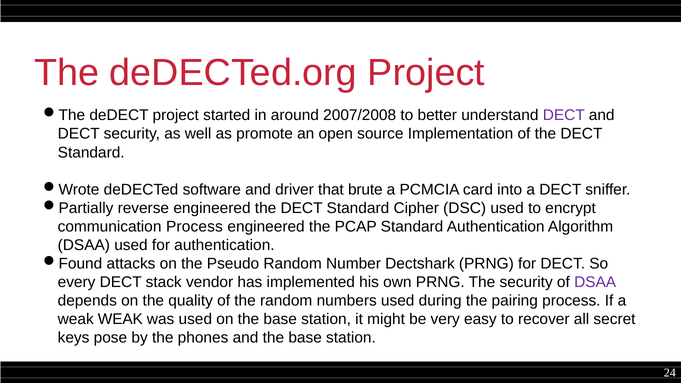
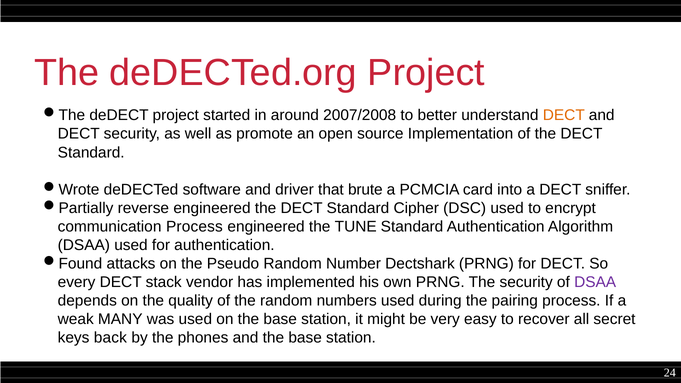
DECT colour: purple -> orange (564, 115)
PCAP: PCAP -> TUNE (356, 227)
weak WEAK: WEAK -> MANY (120, 319)
pose: pose -> back (110, 338)
